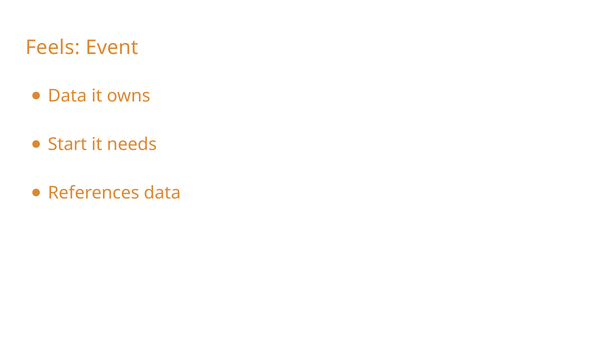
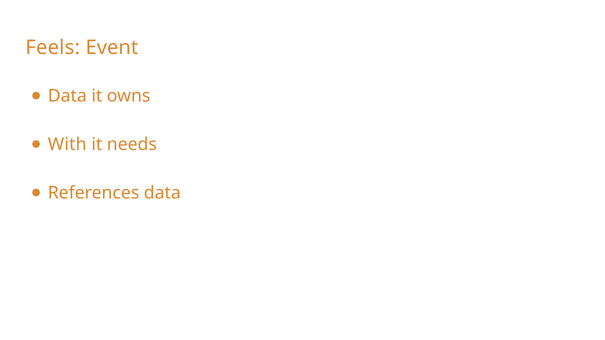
Start: Start -> With (67, 144)
